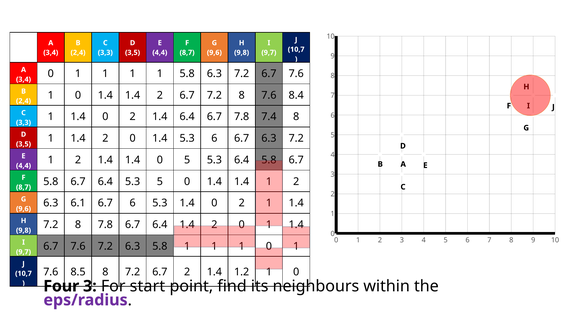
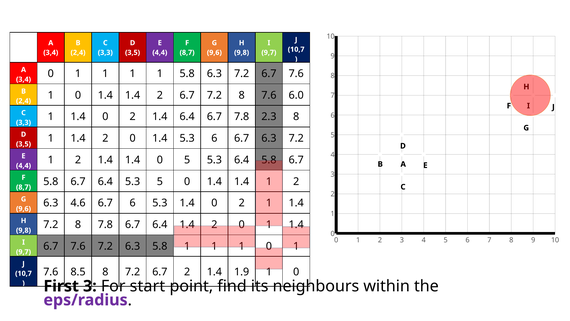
8.4: 8.4 -> 6.0 (296, 95)
7.4: 7.4 -> 2.3 (269, 117)
6.1: 6.1 -> 4.6 (78, 203)
1.2: 1.2 -> 1.9 (242, 272)
Four: Four -> First (61, 286)
